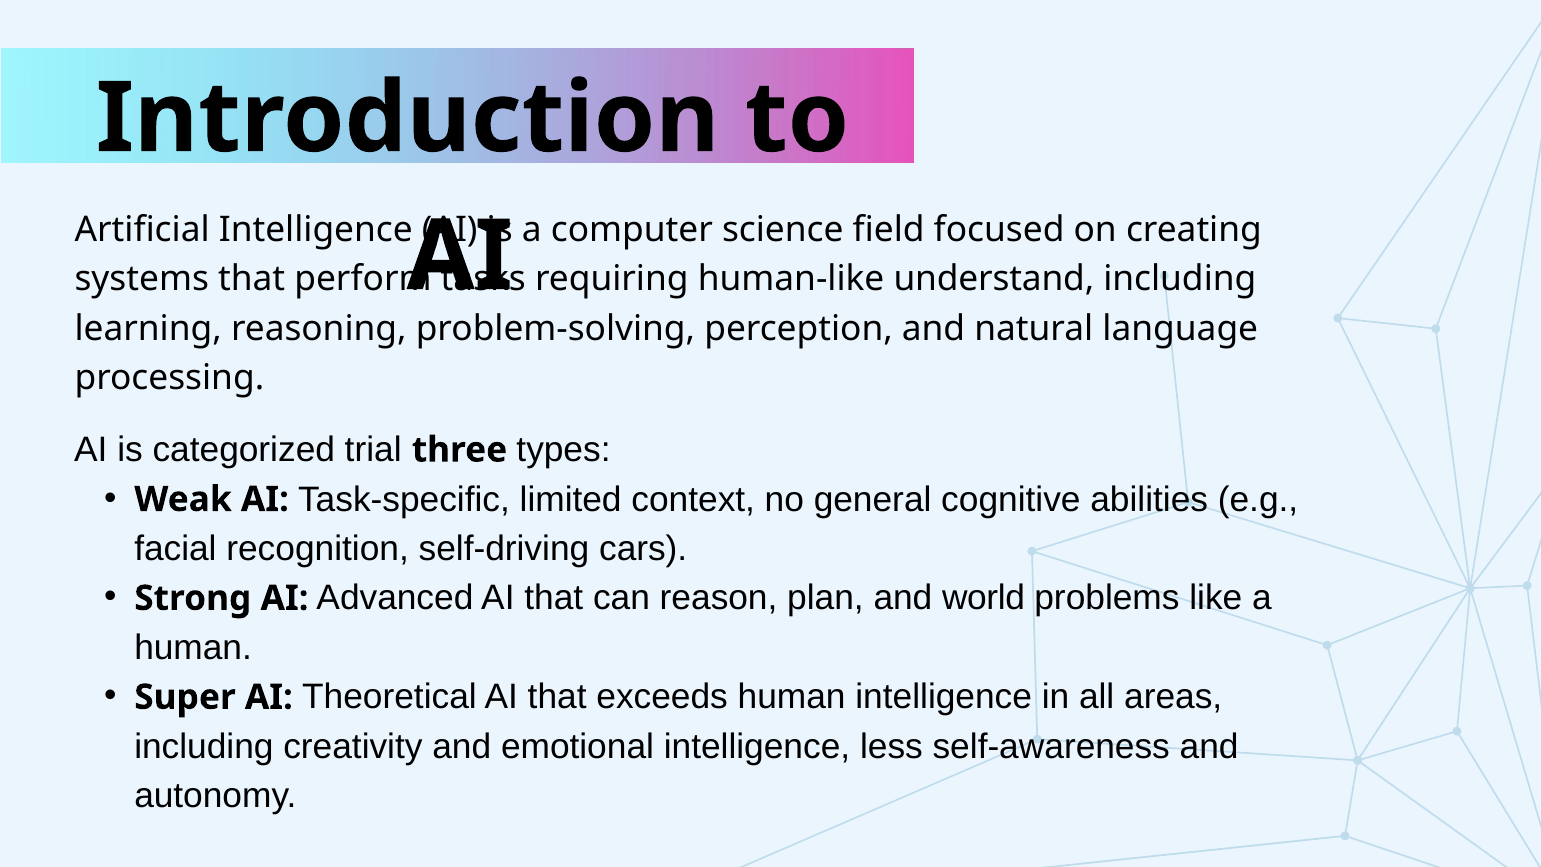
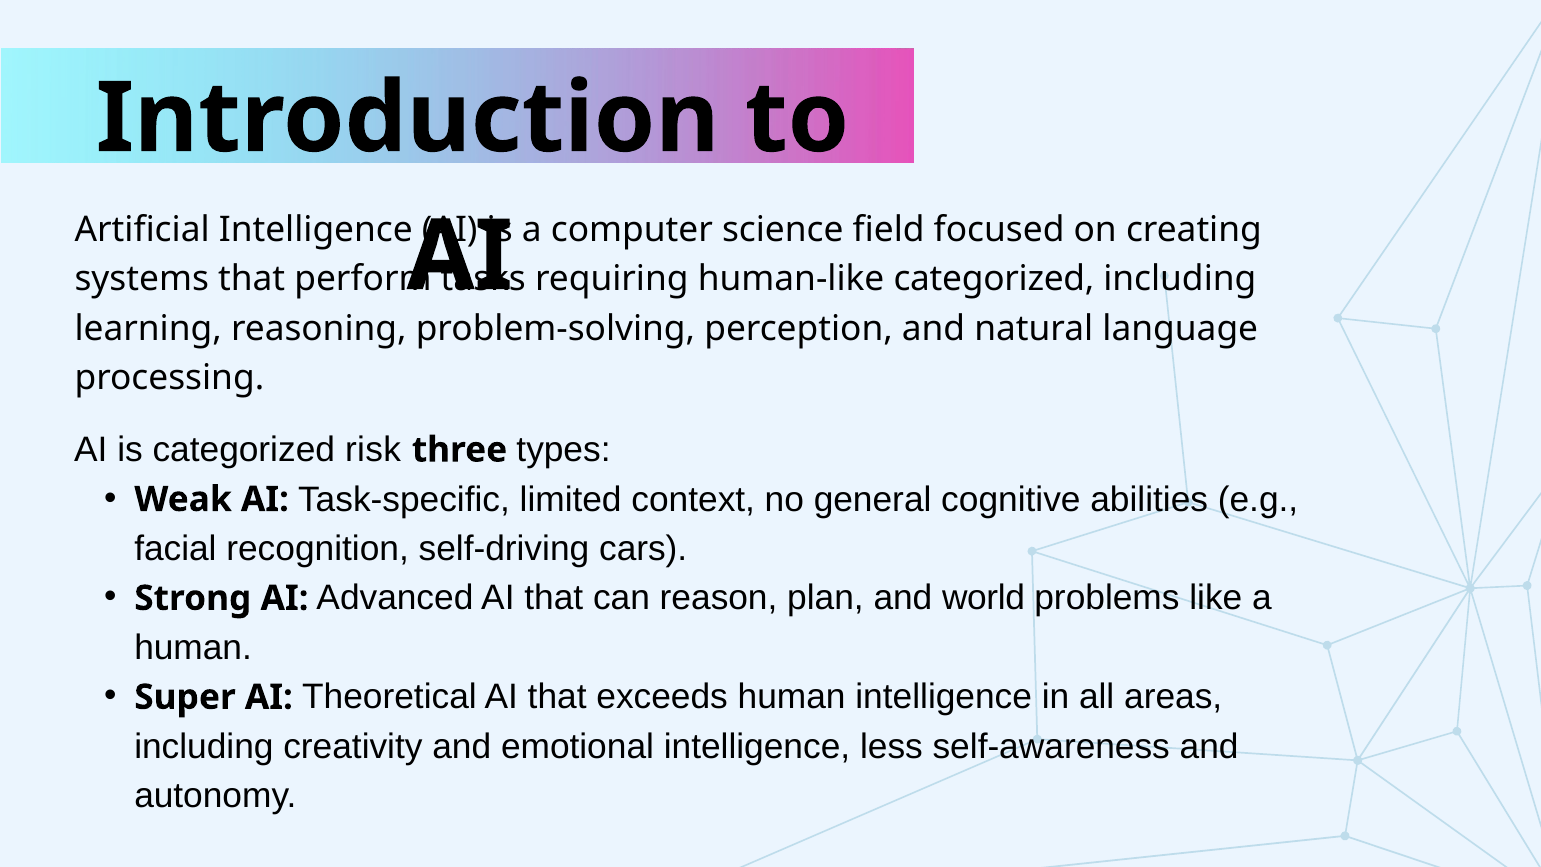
human-like understand: understand -> categorized (994, 279)
trial: trial -> risk (373, 450)
